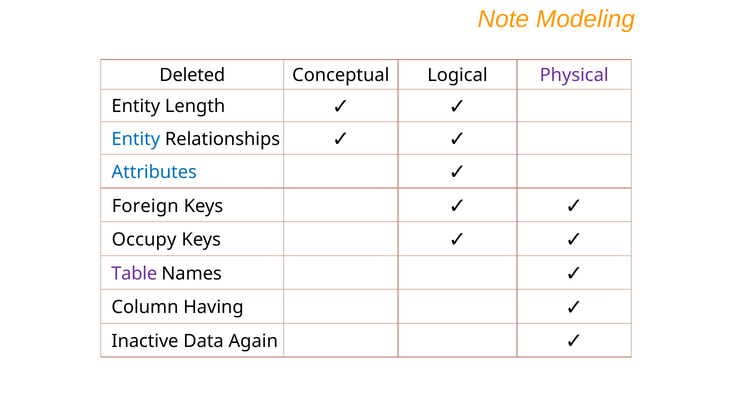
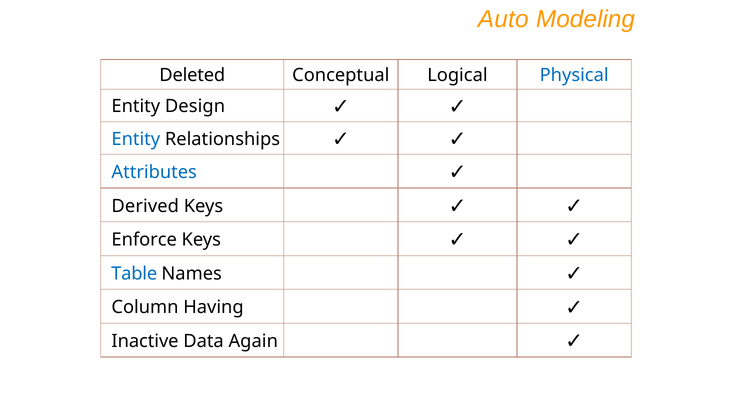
Note: Note -> Auto (503, 19)
Physical colour: purple -> blue (574, 75)
Length: Length -> Design (195, 106)
Foreign: Foreign -> Derived (145, 206)
Occupy: Occupy -> Enforce (144, 240)
Table colour: purple -> blue (134, 273)
